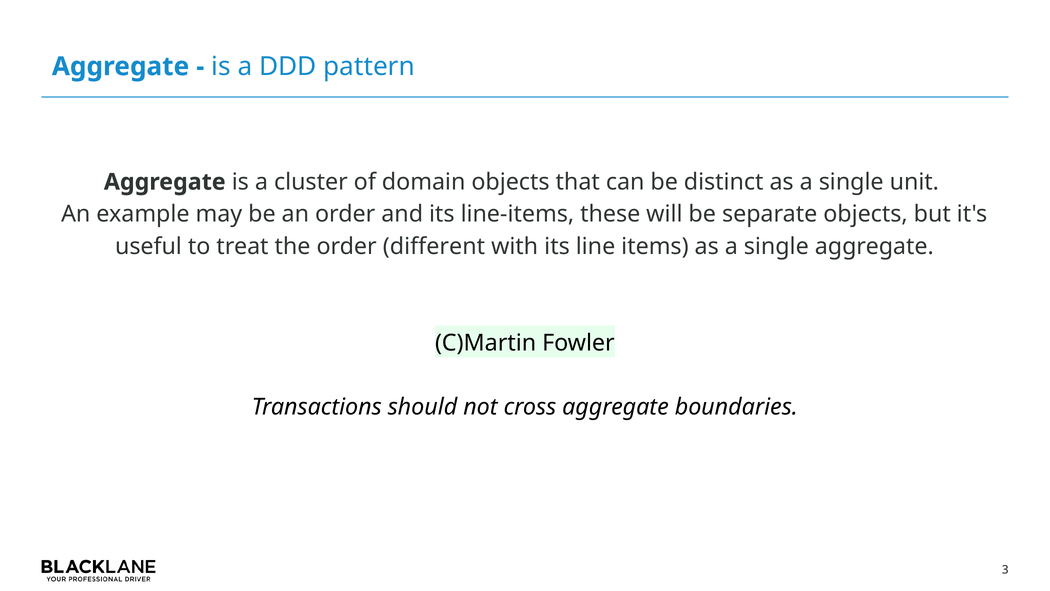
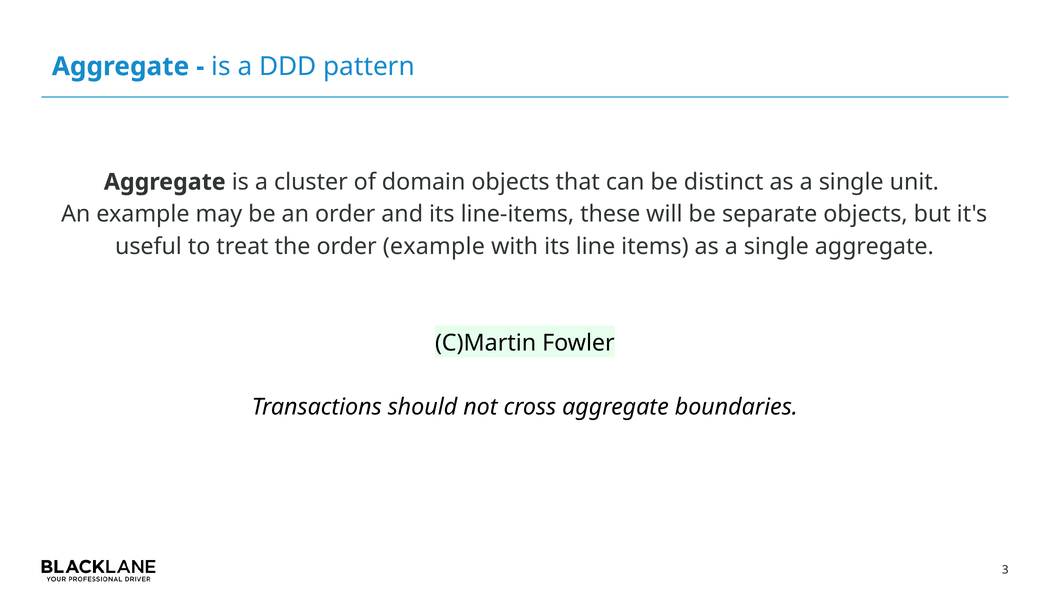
order different: different -> example (434, 246)
